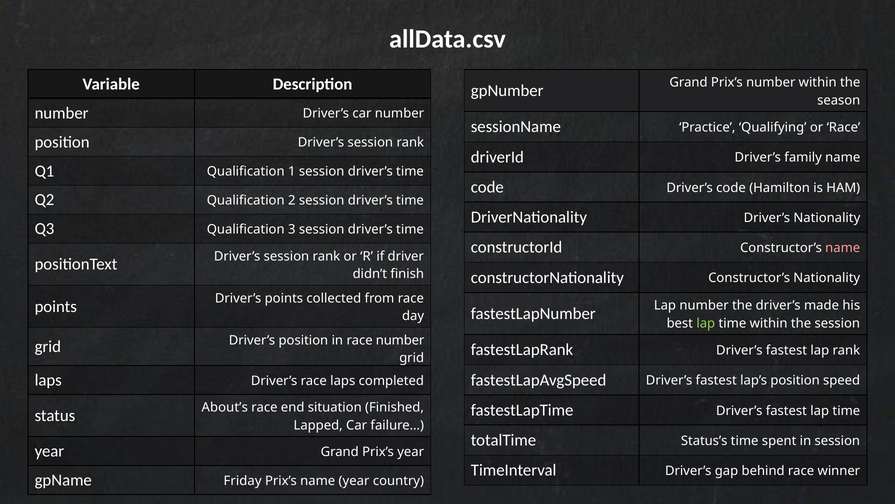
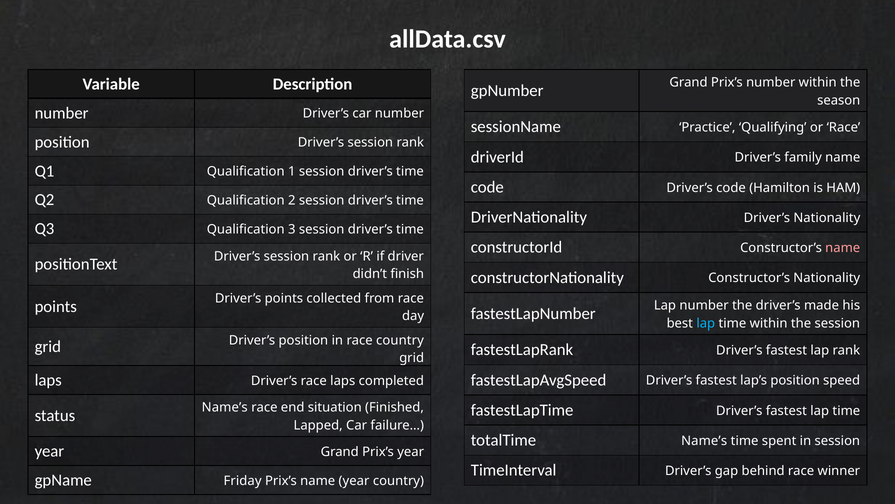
lap colour: light green -> light blue (706, 323)
race number: number -> country (400, 340)
status About’s: About’s -> Name’s (225, 407)
totalTime Status’s: Status’s -> Name’s (704, 440)
